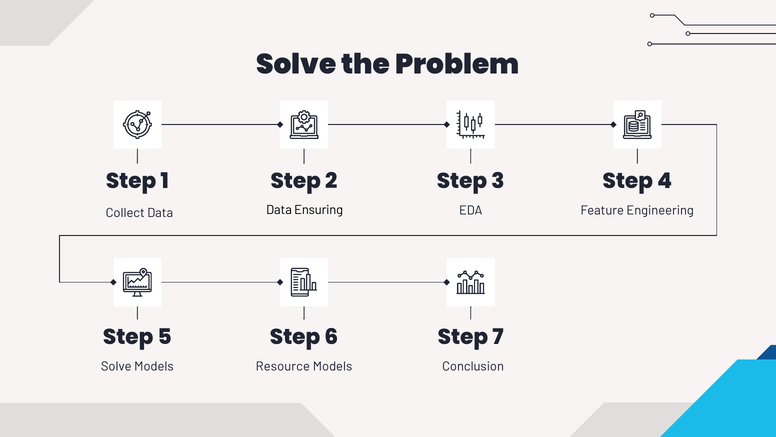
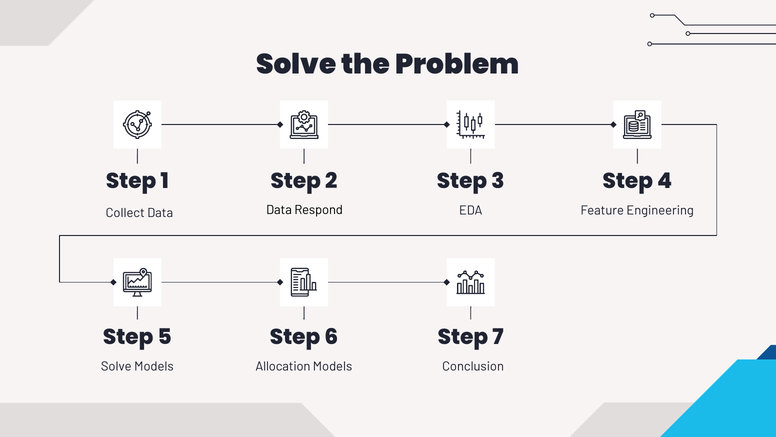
Ensuring: Ensuring -> Respond (319, 210)
Resource: Resource -> Allocation (283, 366)
